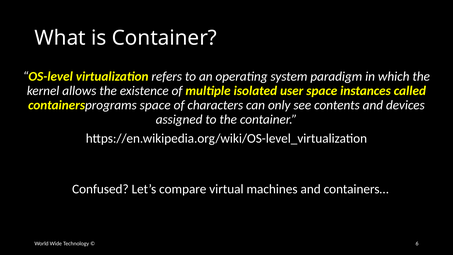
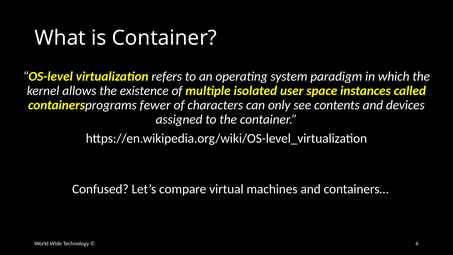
containersprograms space: space -> fewer (155, 105)
